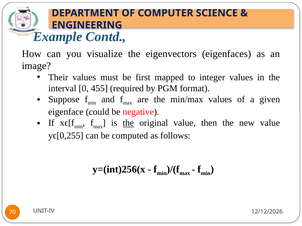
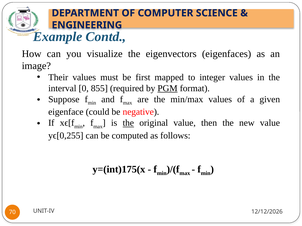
455: 455 -> 855 (99, 88)
PGM underline: none -> present (168, 88)
y=(int)256(x: y=(int)256(x -> y=(int)175(x (119, 170)
